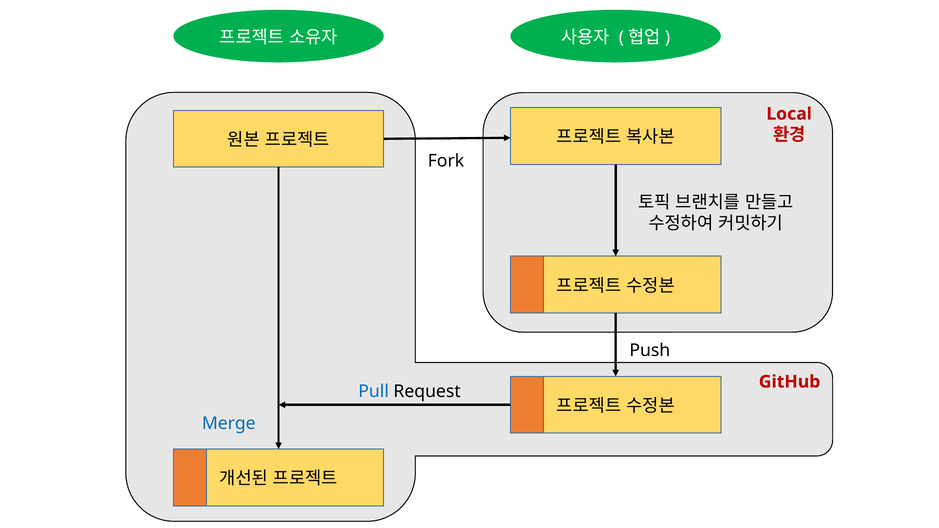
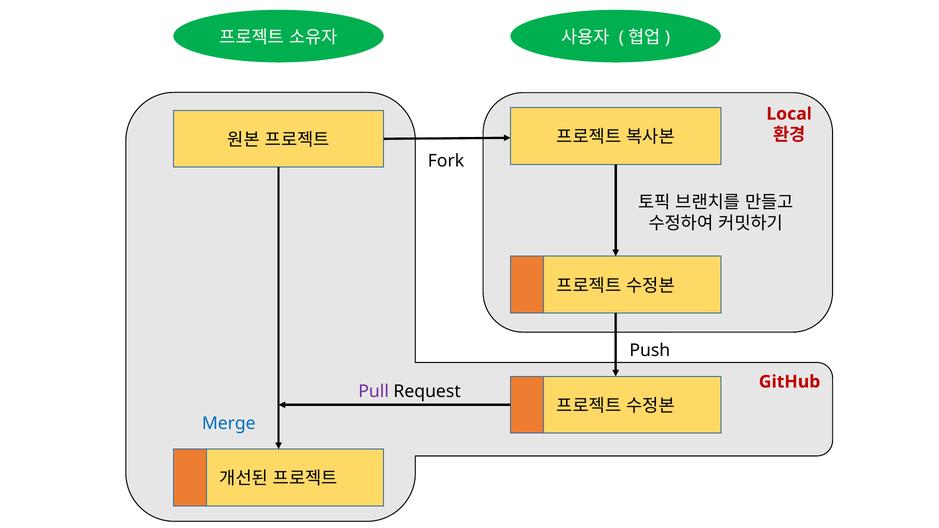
Pull colour: blue -> purple (374, 392)
